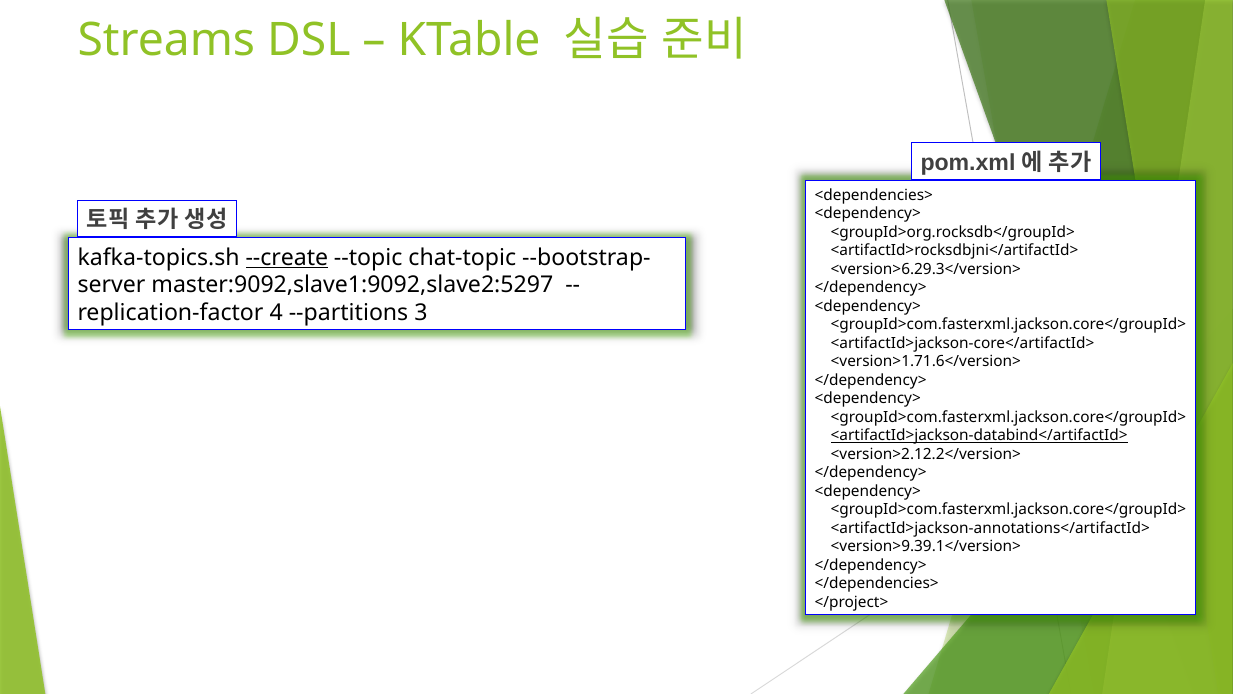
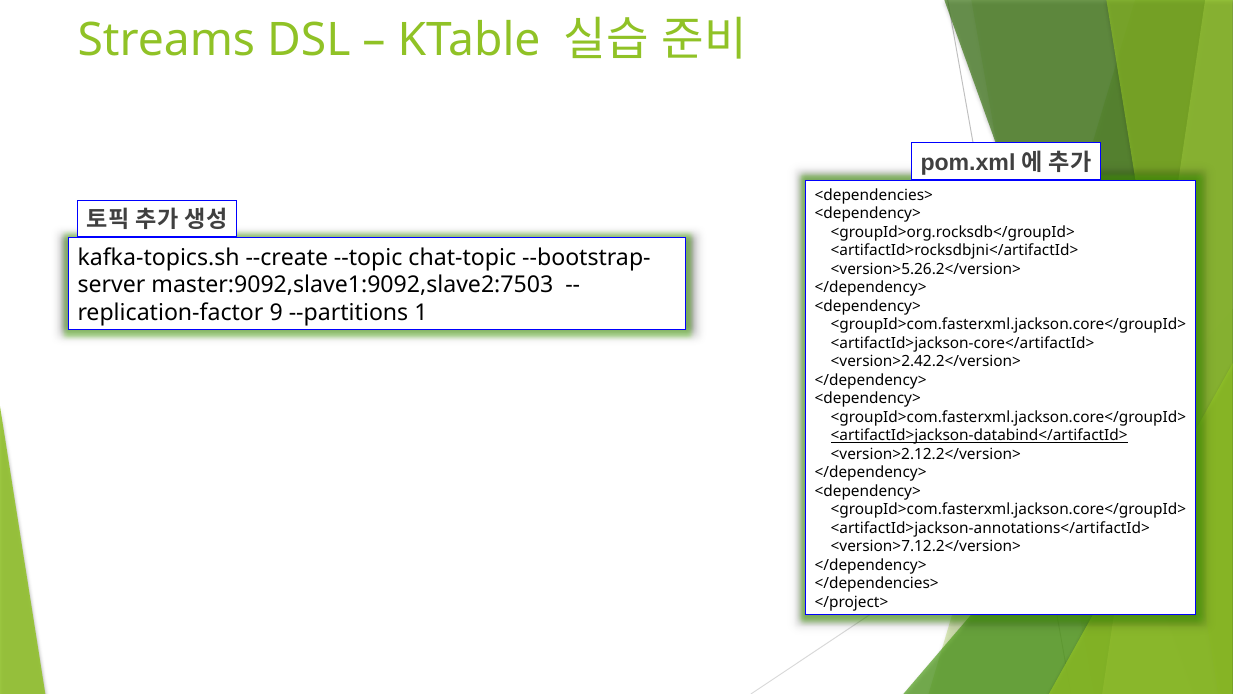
--create underline: present -> none (287, 257)
<version>6.29.3</version>: <version>6.29.3</version> -> <version>5.26.2</version> (926, 269)
master:9092,slave1:9092,slave2:5297: master:9092,slave1:9092,slave2:5297 -> master:9092,slave1:9092,slave2:7503 (352, 285)
4: 4 -> 9 (276, 313)
3: 3 -> 1 (421, 313)
<version>1.71.6</version>: <version>1.71.6</version> -> <version>2.42.2</version> (926, 361)
<version>9.39.1</version>: <version>9.39.1</version> -> <version>7.12.2</version> (926, 546)
